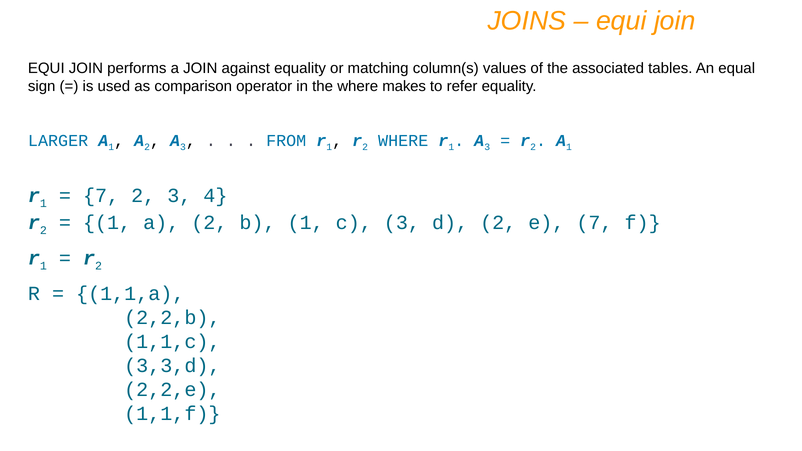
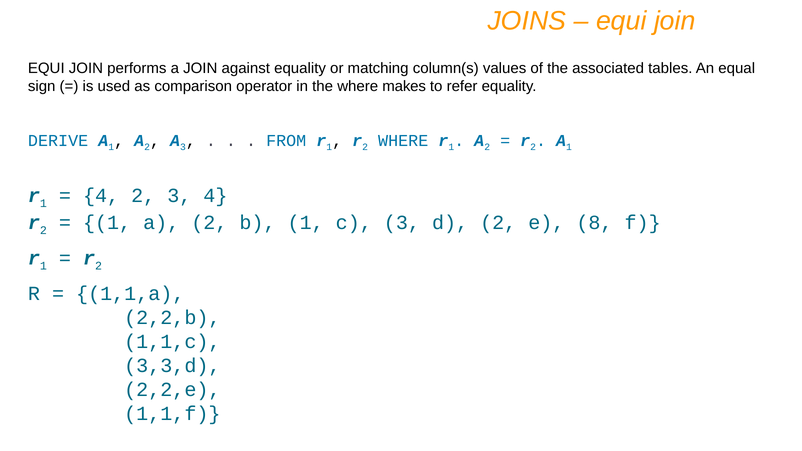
LARGER: LARGER -> DERIVE (58, 141)
3: 3 -> 2 (487, 147)
7: 7 -> 4 (101, 195)
e 7: 7 -> 8 (594, 223)
